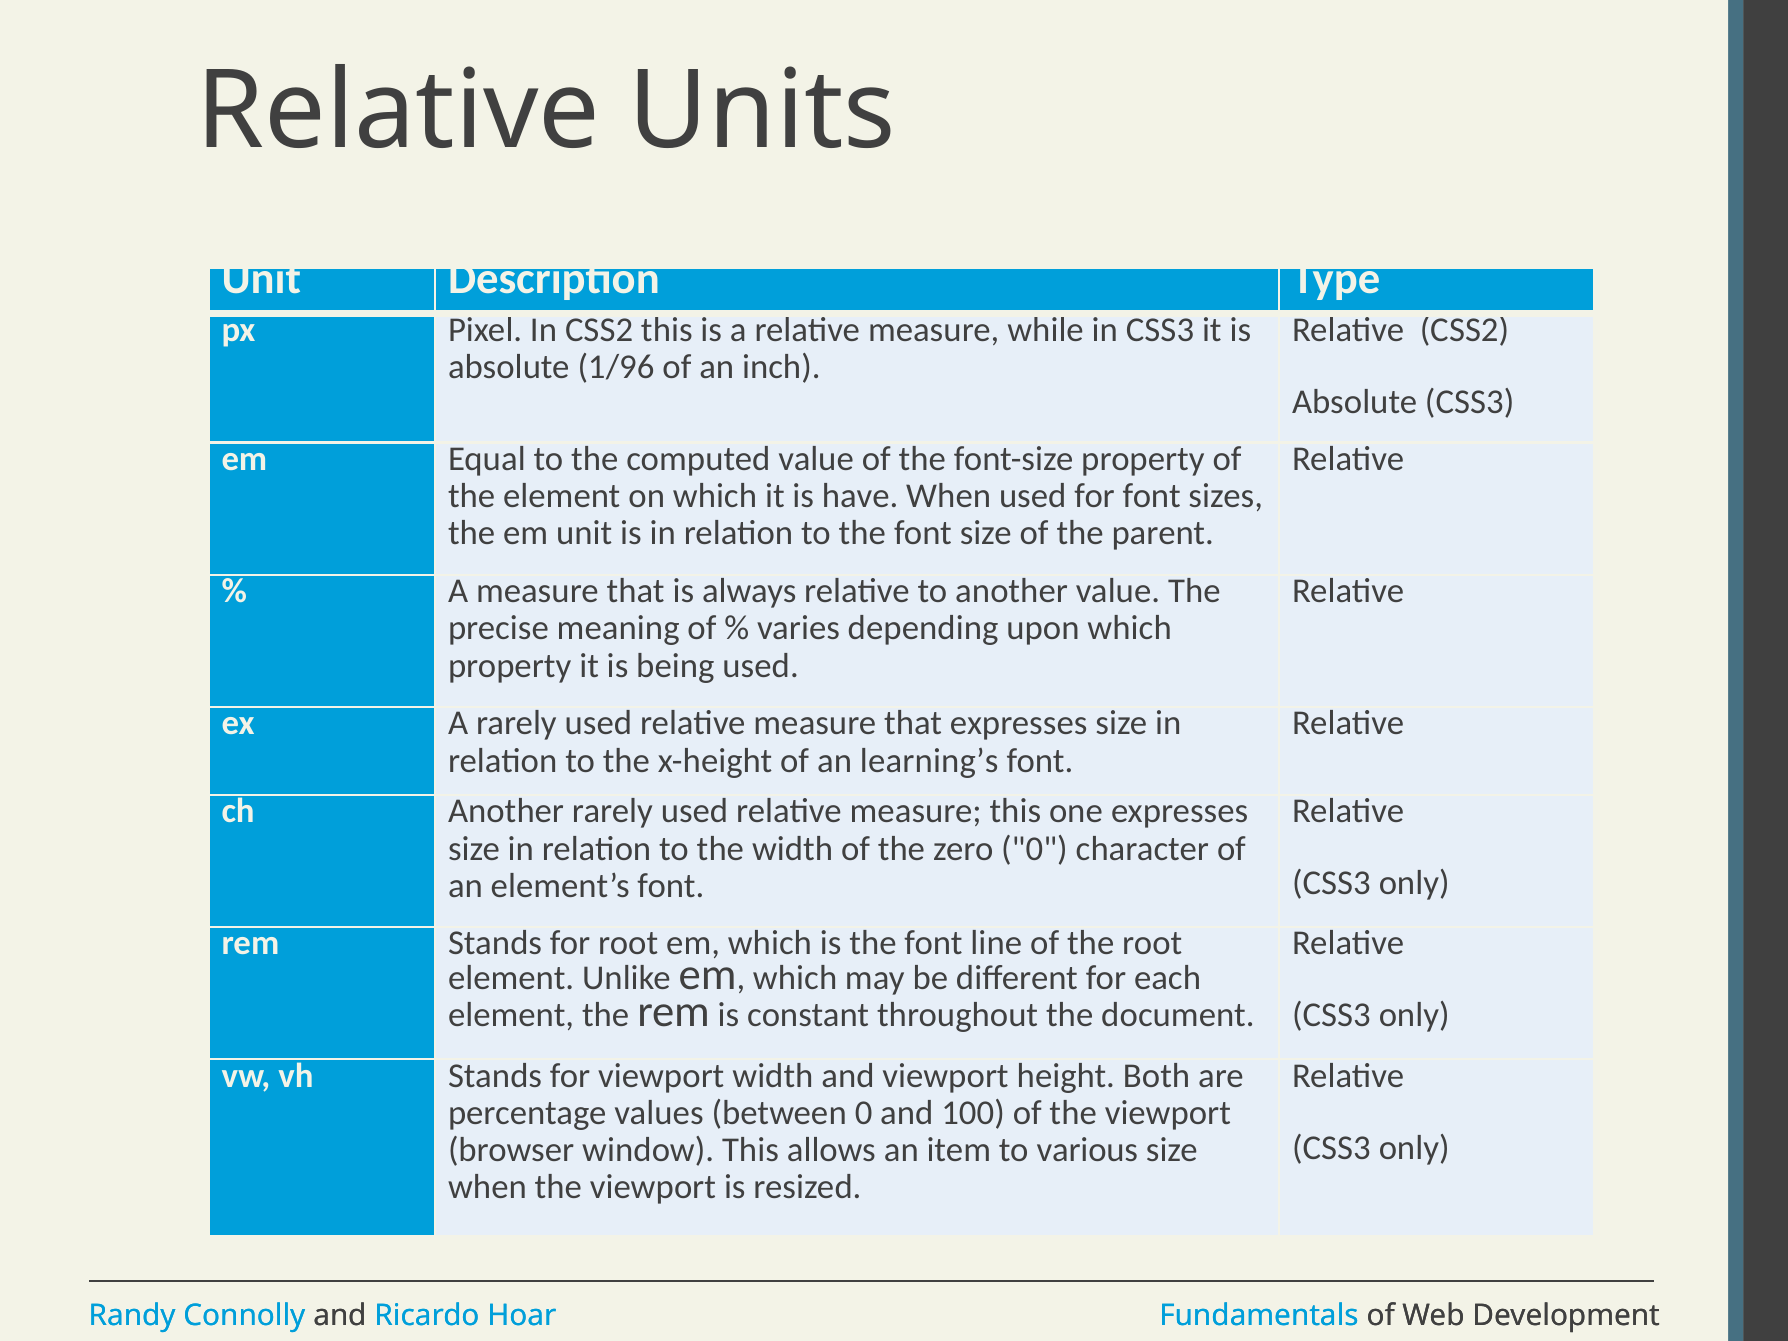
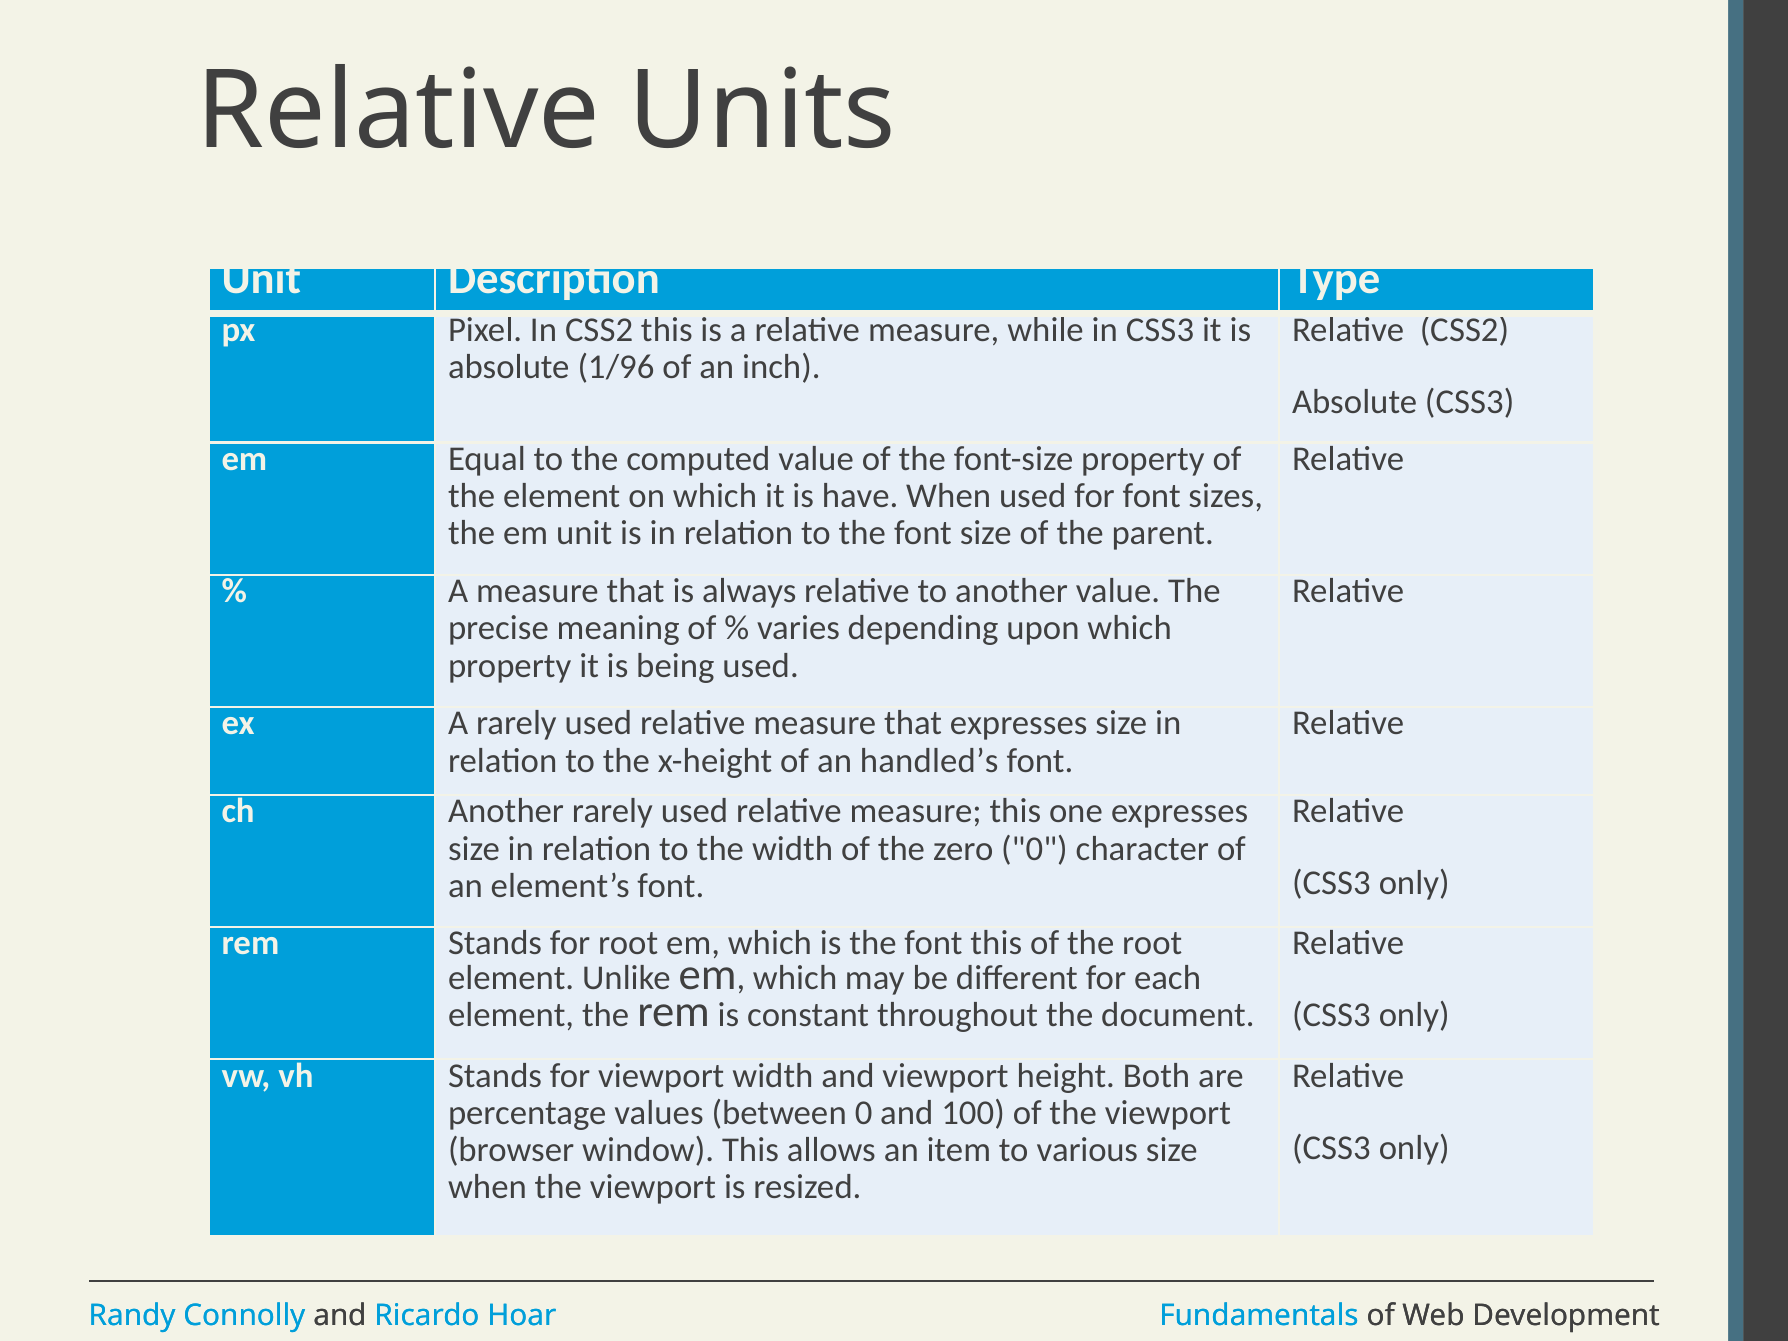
learning’s: learning’s -> handled’s (929, 761)
font line: line -> this (996, 943)
